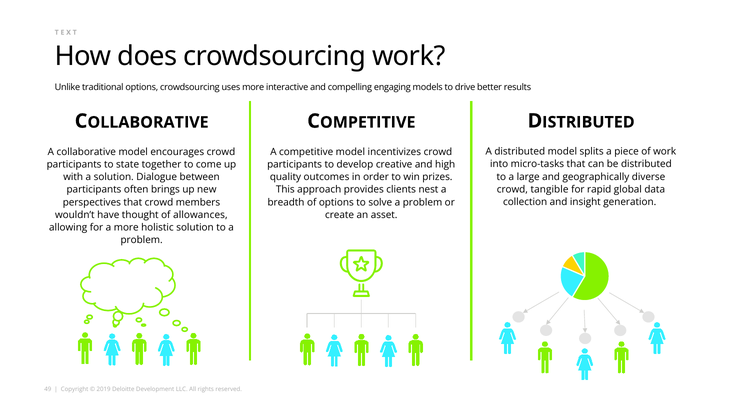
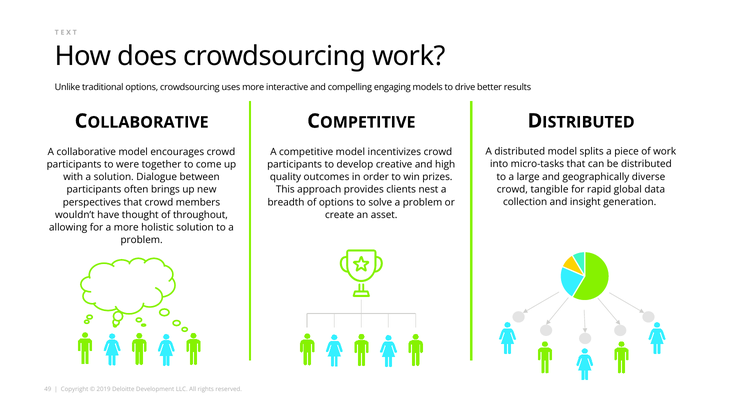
state: state -> were (128, 164)
allowances: allowances -> throughout (200, 215)
